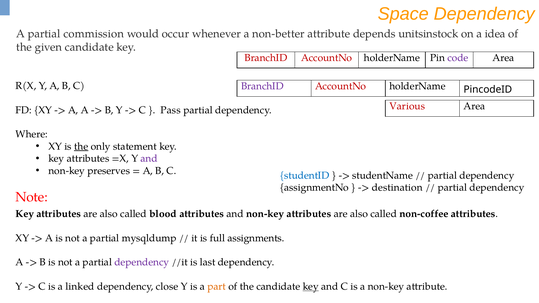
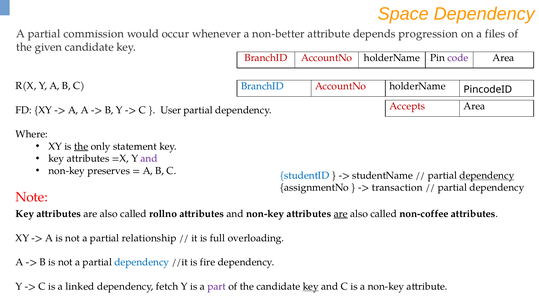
unitsinstock: unitsinstock -> progression (428, 34)
idea: idea -> files (495, 34)
BranchID colour: purple -> blue (262, 86)
Various: Various -> Accepts (407, 106)
Pass: Pass -> User (171, 110)
dependency underline: none -> present (487, 176)
destination: destination -> transaction (397, 188)
blood: blood -> rollno (163, 214)
are underline: none -> present (341, 214)
mysqldump: mysqldump -> relationship (149, 238)
assignments: assignments -> overloading (256, 238)
dependency colour: purple -> blue (142, 262)
last: last -> fire (208, 262)
close: close -> fetch (167, 287)
part colour: orange -> purple (217, 287)
